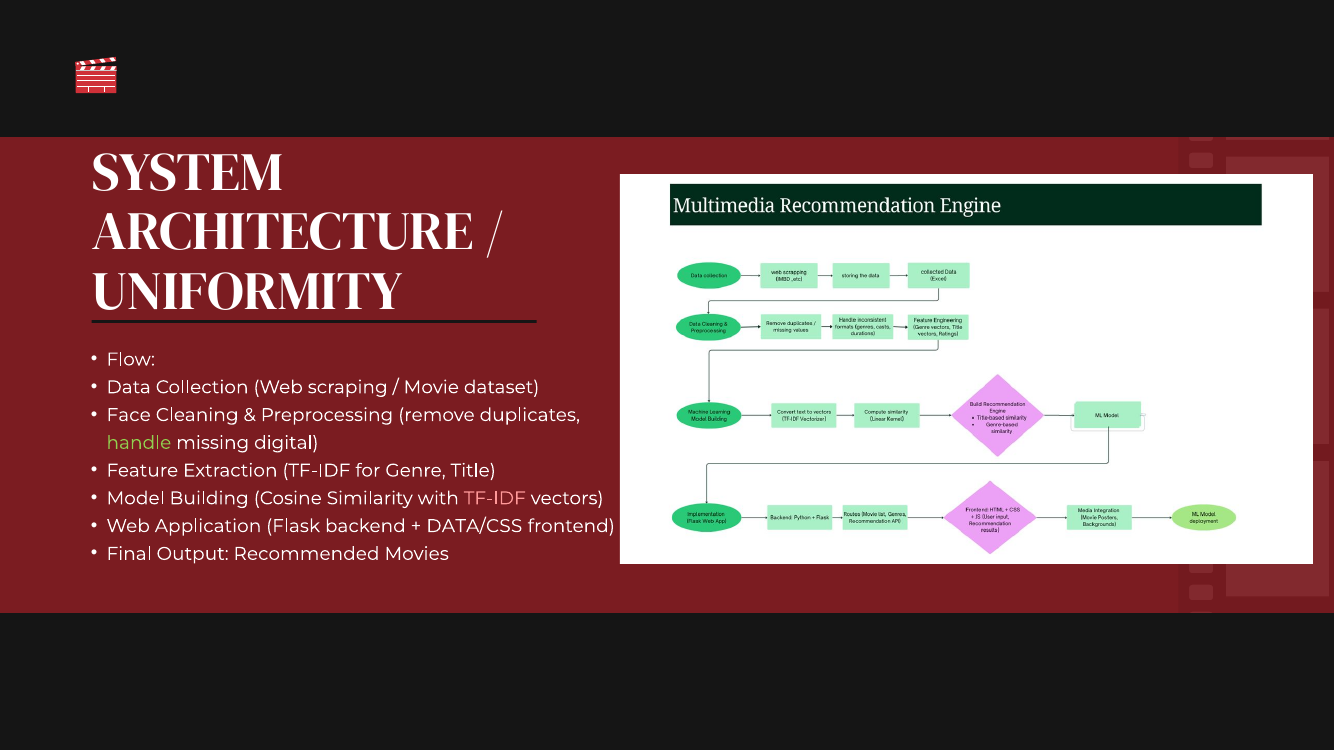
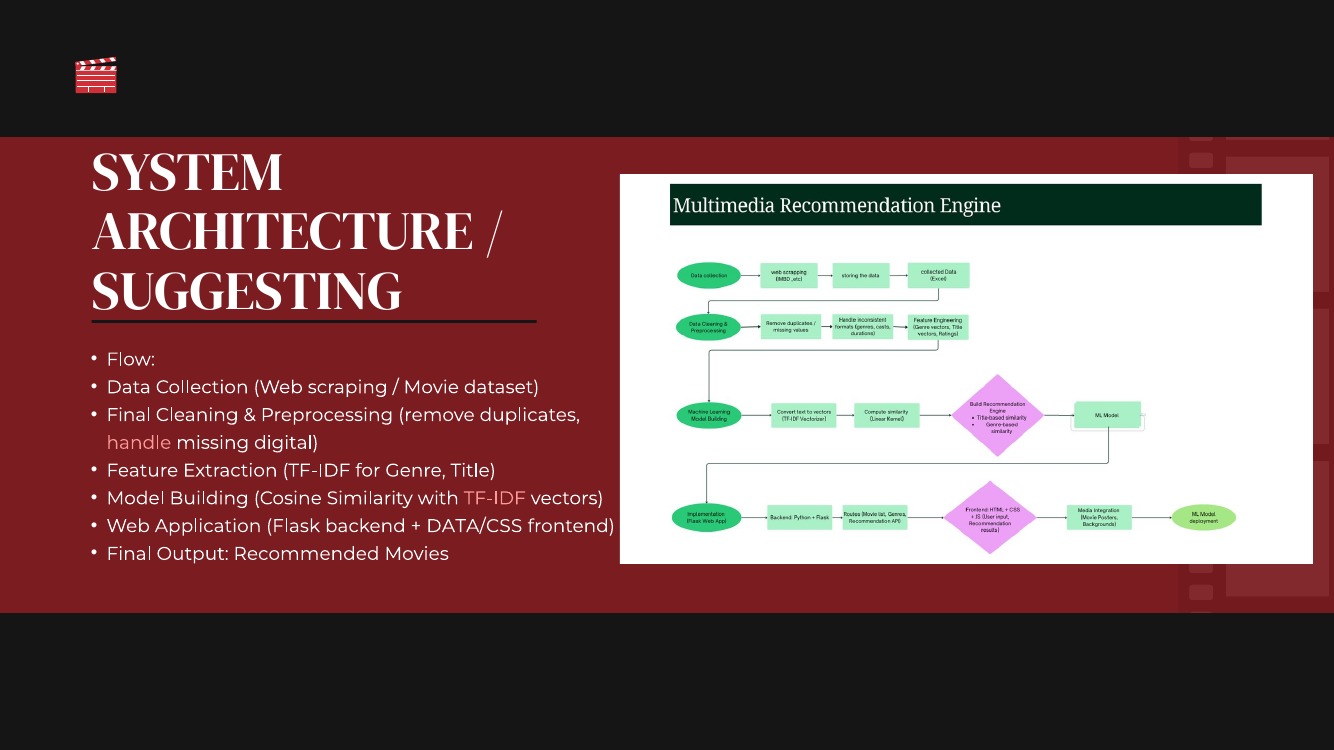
UNIFORMITY: UNIFORMITY -> SUGGESTING (247, 292)
Face: Face -> Final (129, 415)
handle colour: light green -> pink (139, 443)
